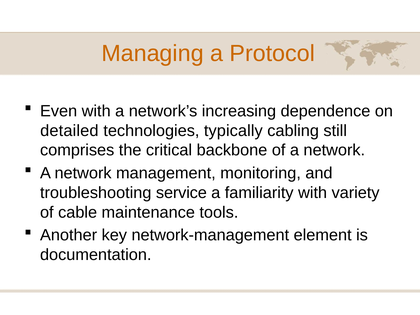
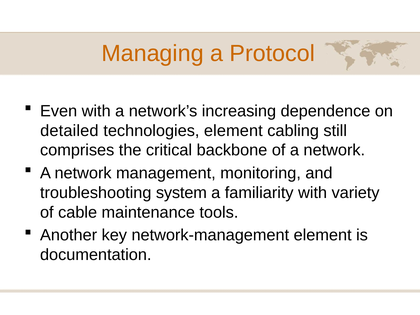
technologies typically: typically -> element (233, 131)
service: service -> system (181, 193)
